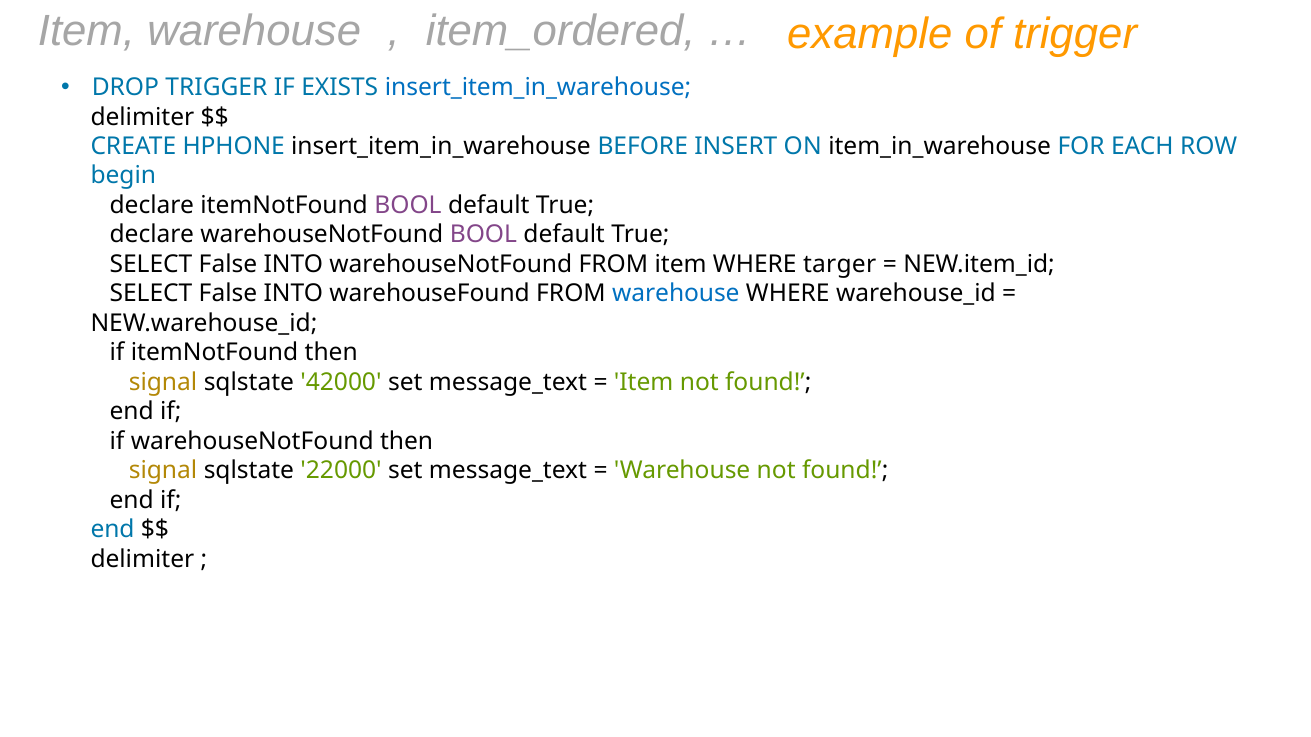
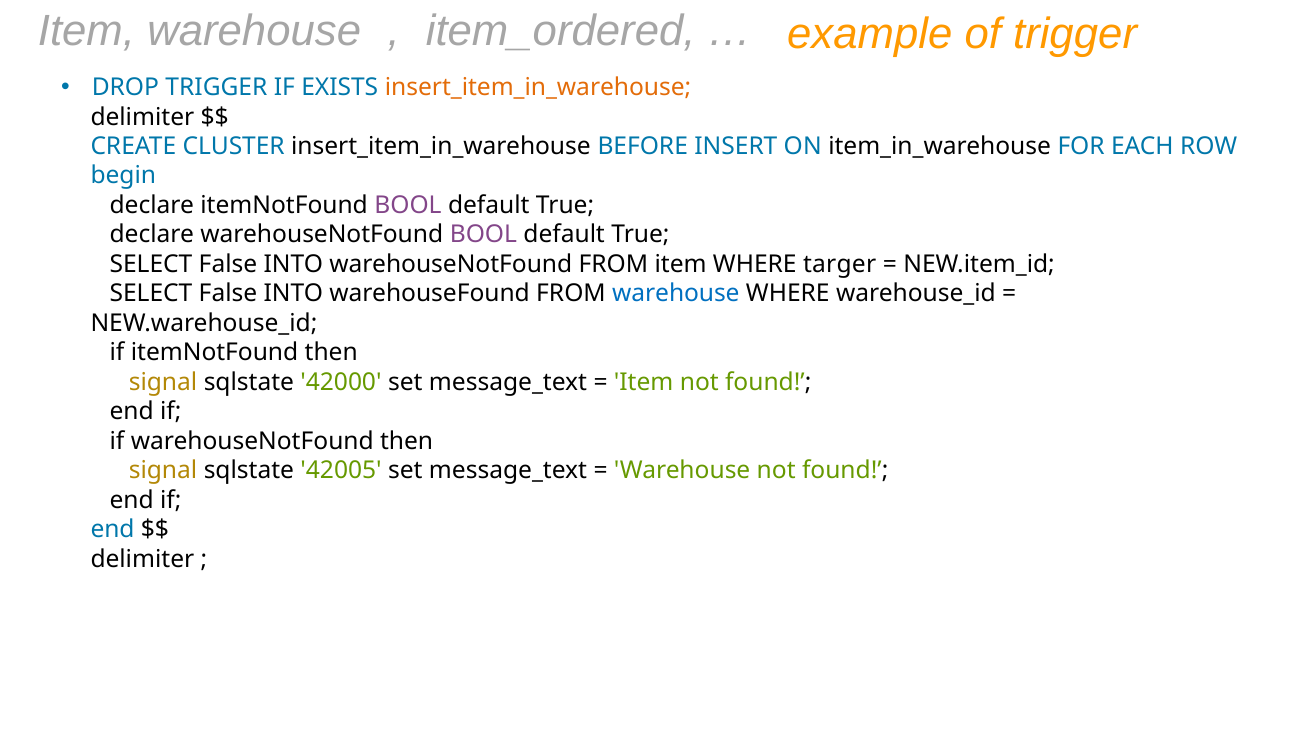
insert_item_in_warehouse colour: blue -> orange (538, 88)
HPHONE: HPHONE -> CLUSTER (234, 146)
22000: 22000 -> 42005 (341, 471)
